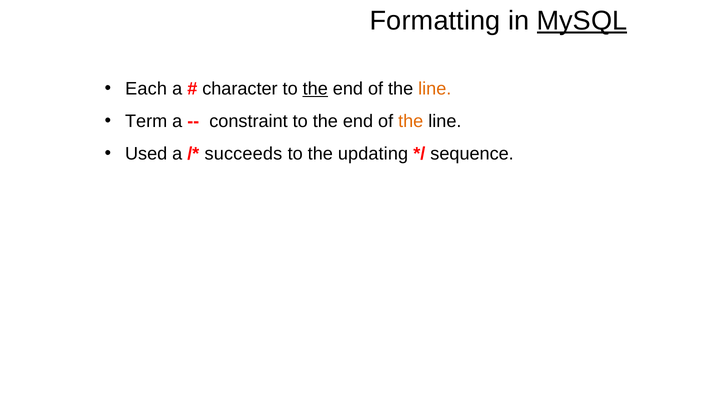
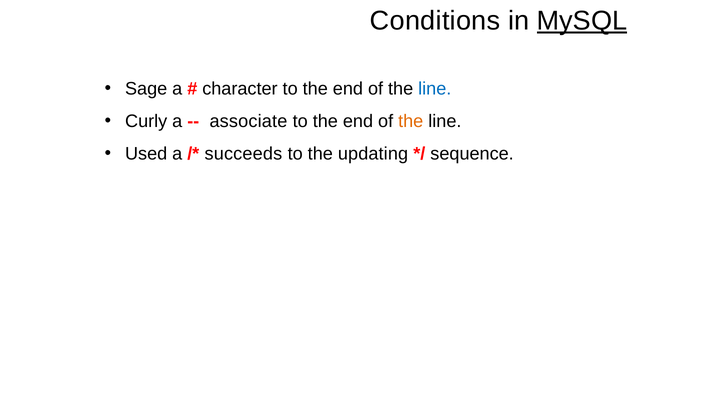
Formatting: Formatting -> Conditions (435, 21)
Each: Each -> Sage (146, 89)
the underline: present -> none (315, 89)
line colour: orange -> blue (435, 89)
Term: Term -> Curly (146, 121)
constraint: constraint -> associate (248, 121)
